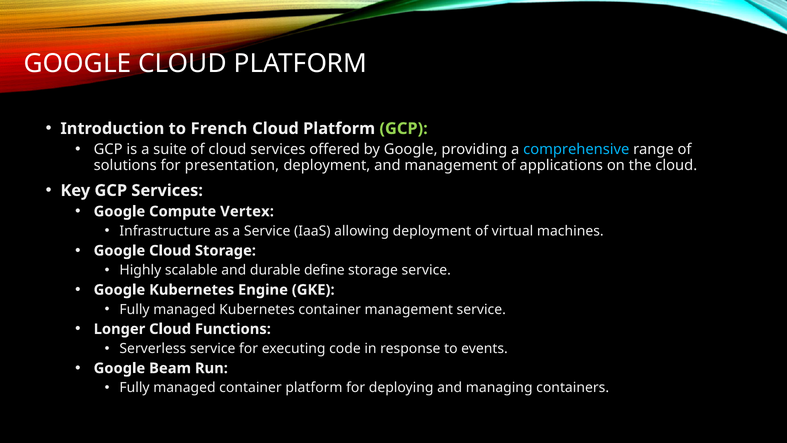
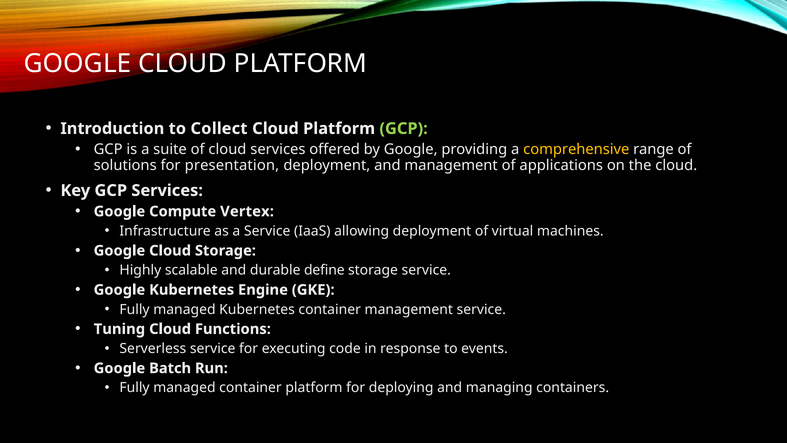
French: French -> Collect (219, 128)
comprehensive colour: light blue -> yellow (576, 149)
Longer: Longer -> Tuning (119, 329)
Beam: Beam -> Batch (170, 368)
